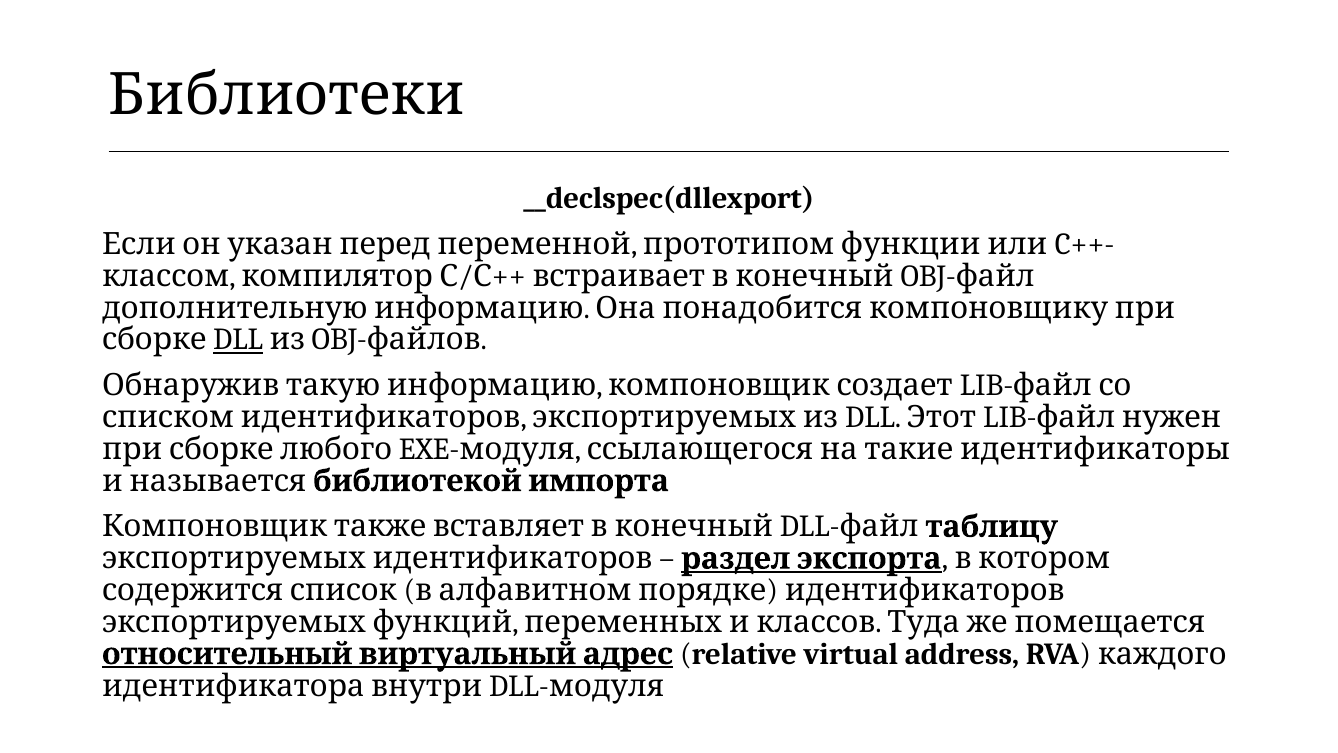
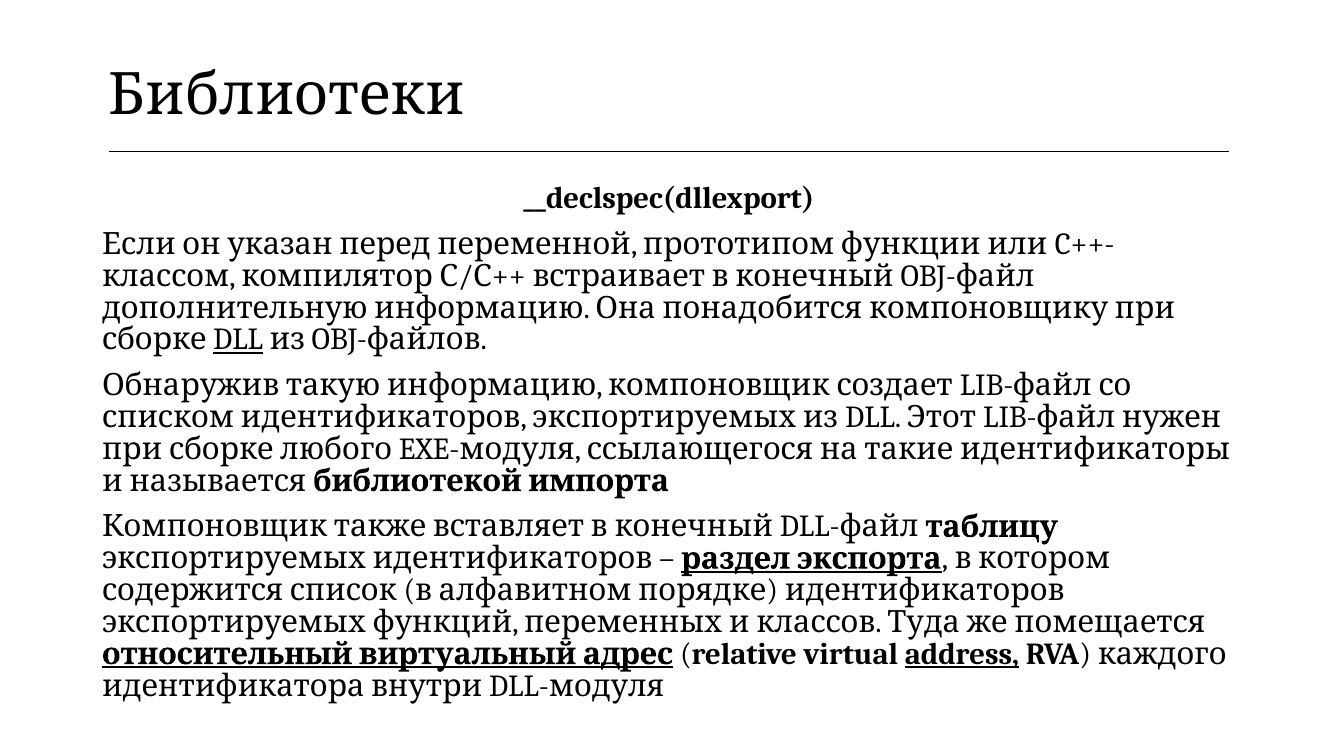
address underline: none -> present (962, 654)
